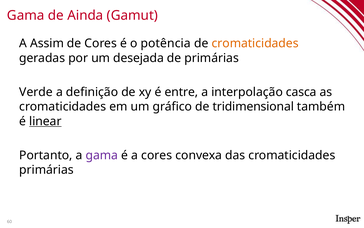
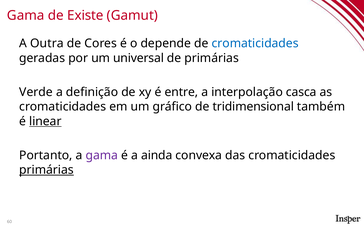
Ainda: Ainda -> Existe (85, 15)
Assim: Assim -> Outra (47, 43)
potência: potência -> depende (166, 43)
cromaticidades colour: orange -> blue (255, 43)
desejada: desejada -> universal (139, 58)
a cores: cores -> ainda (157, 155)
primárias underline: none -> present (46, 170)
